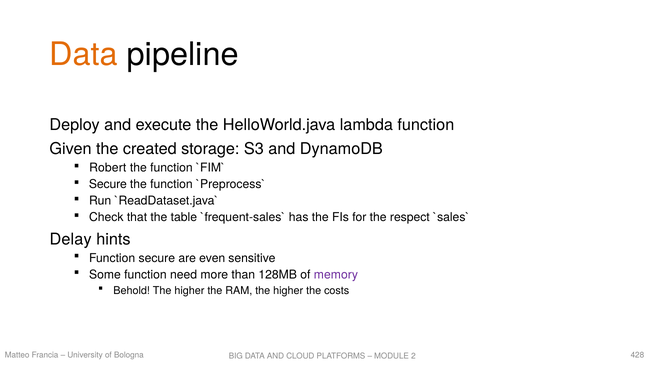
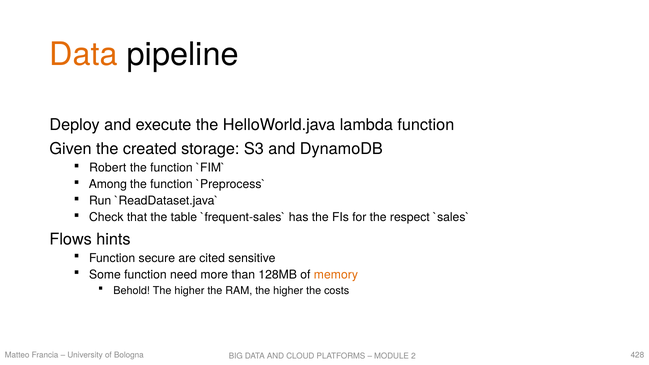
Secure: Secure -> Among (108, 184)
Delay: Delay -> Flows (71, 240)
even: even -> cited (212, 258)
memory colour: purple -> orange (336, 275)
